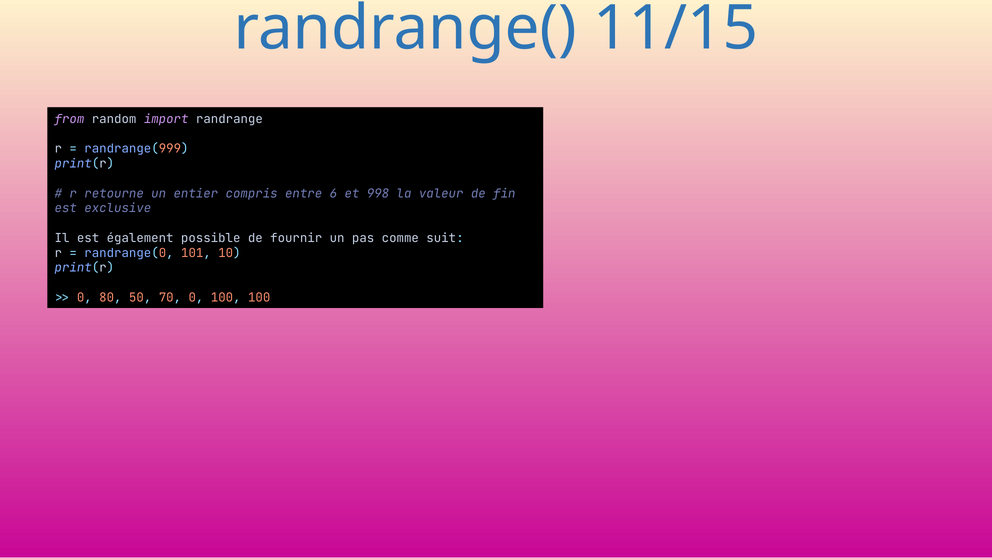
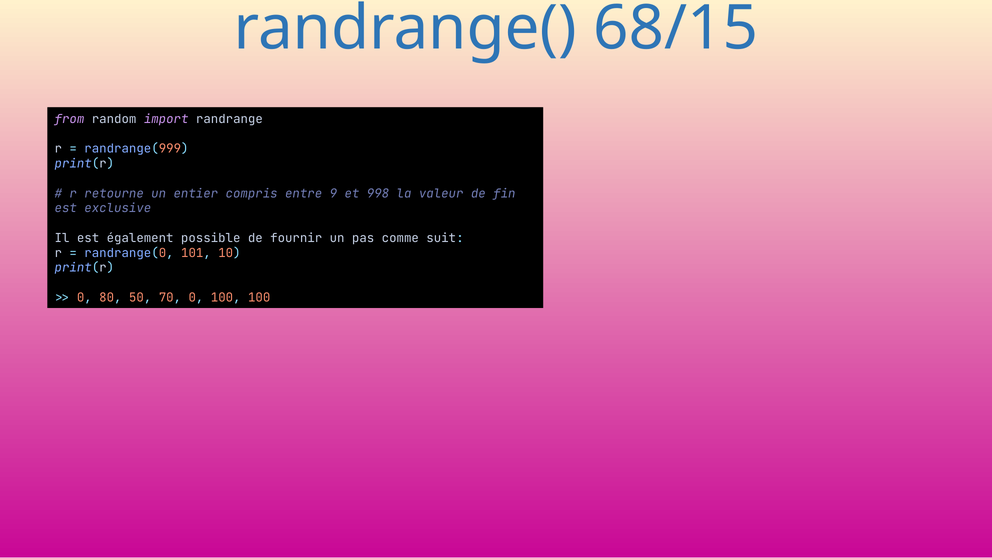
11/15: 11/15 -> 68/15 (676, 28)
6: 6 -> 9 (333, 194)
